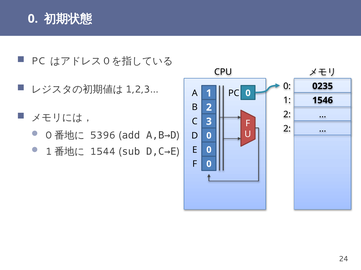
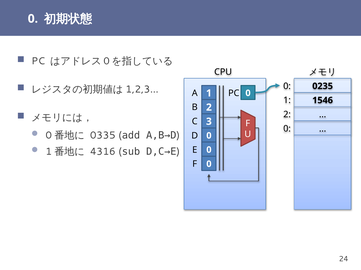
2: 2 -> 0 (287, 129)
5396: 5396 -> 0335 (103, 136)
1544: 1544 -> 4316 (103, 152)
